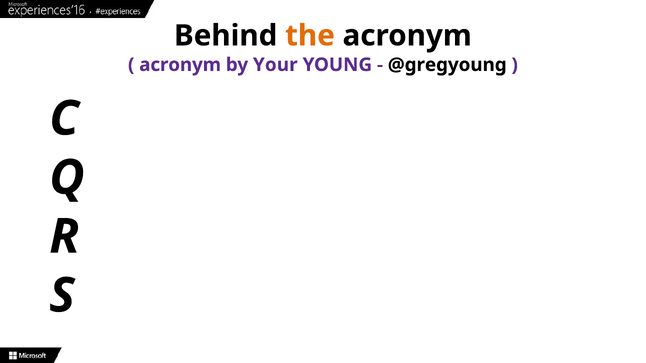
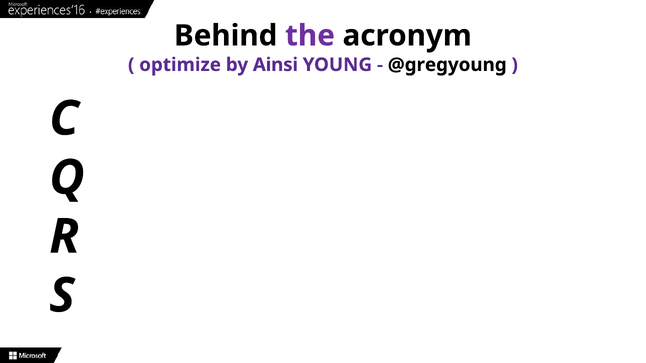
the colour: orange -> purple (310, 36)
acronym: acronym -> optimize (180, 65)
Your: Your -> Ainsi (275, 65)
